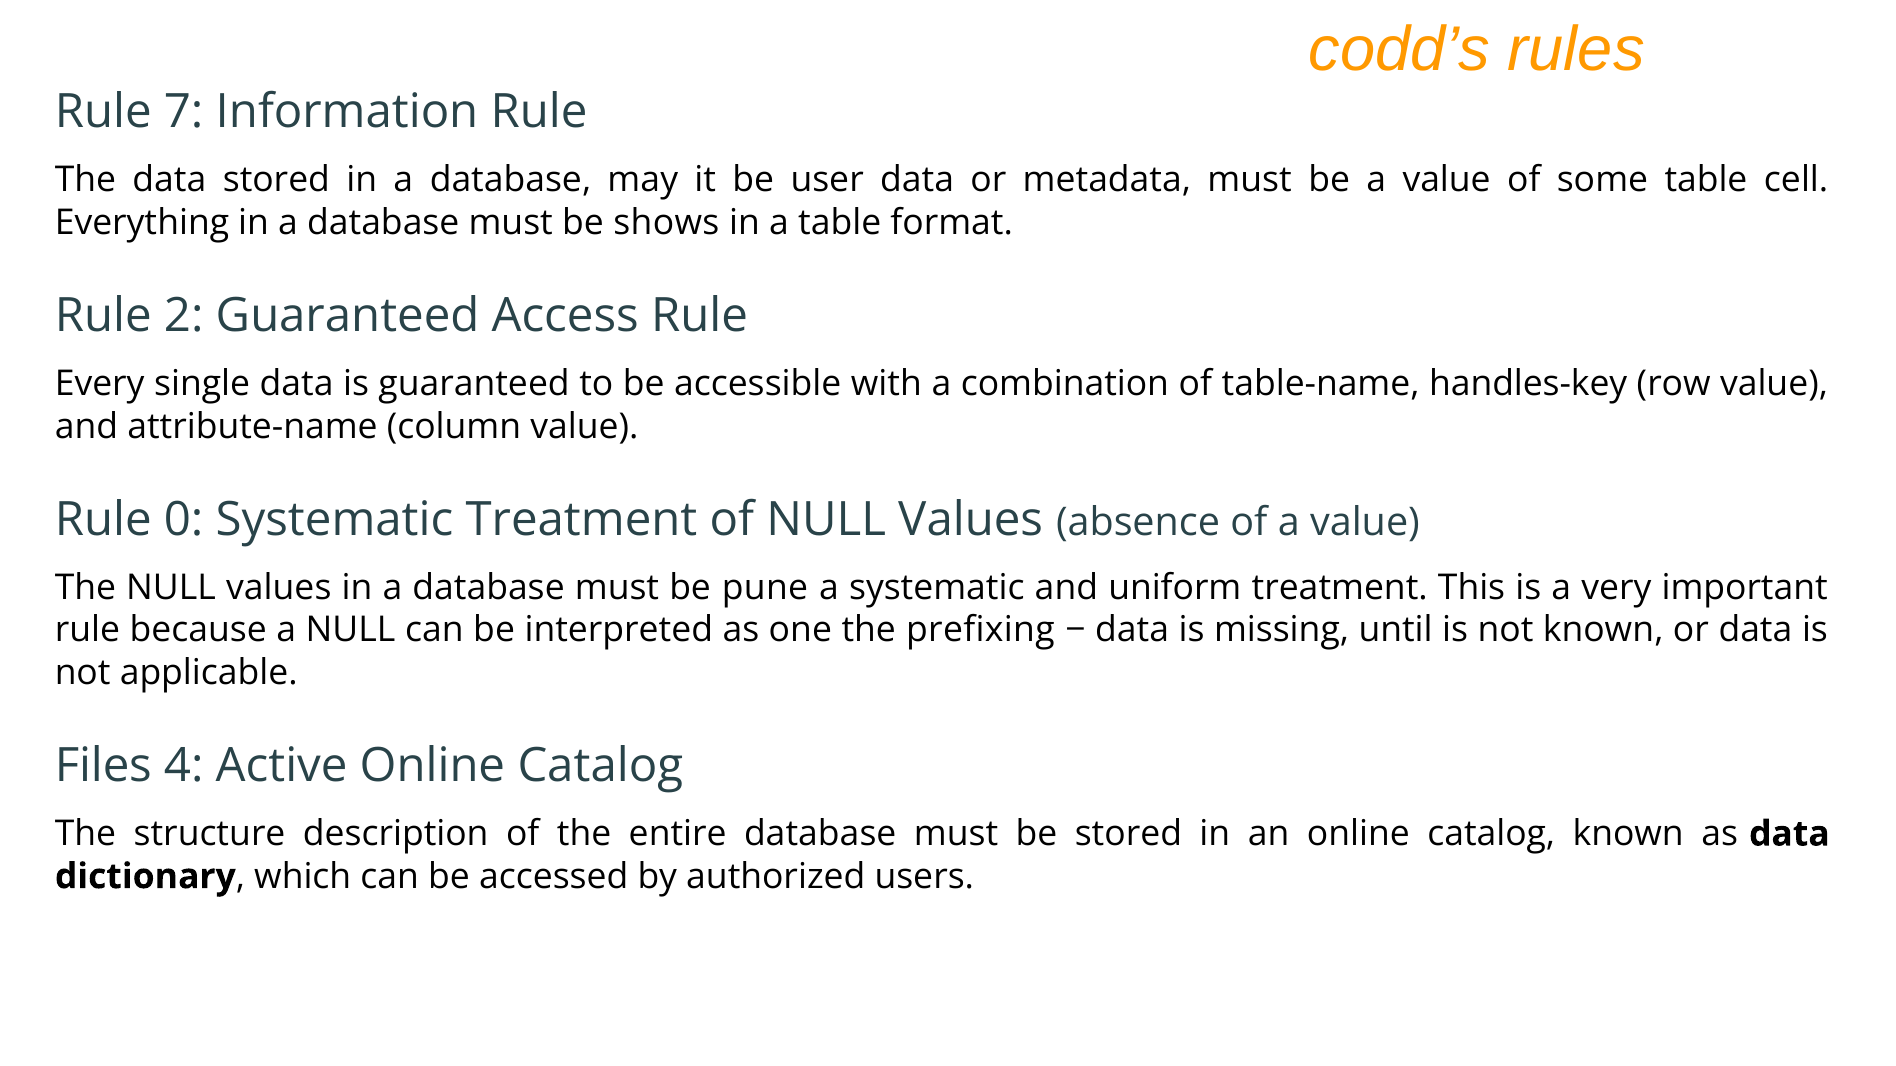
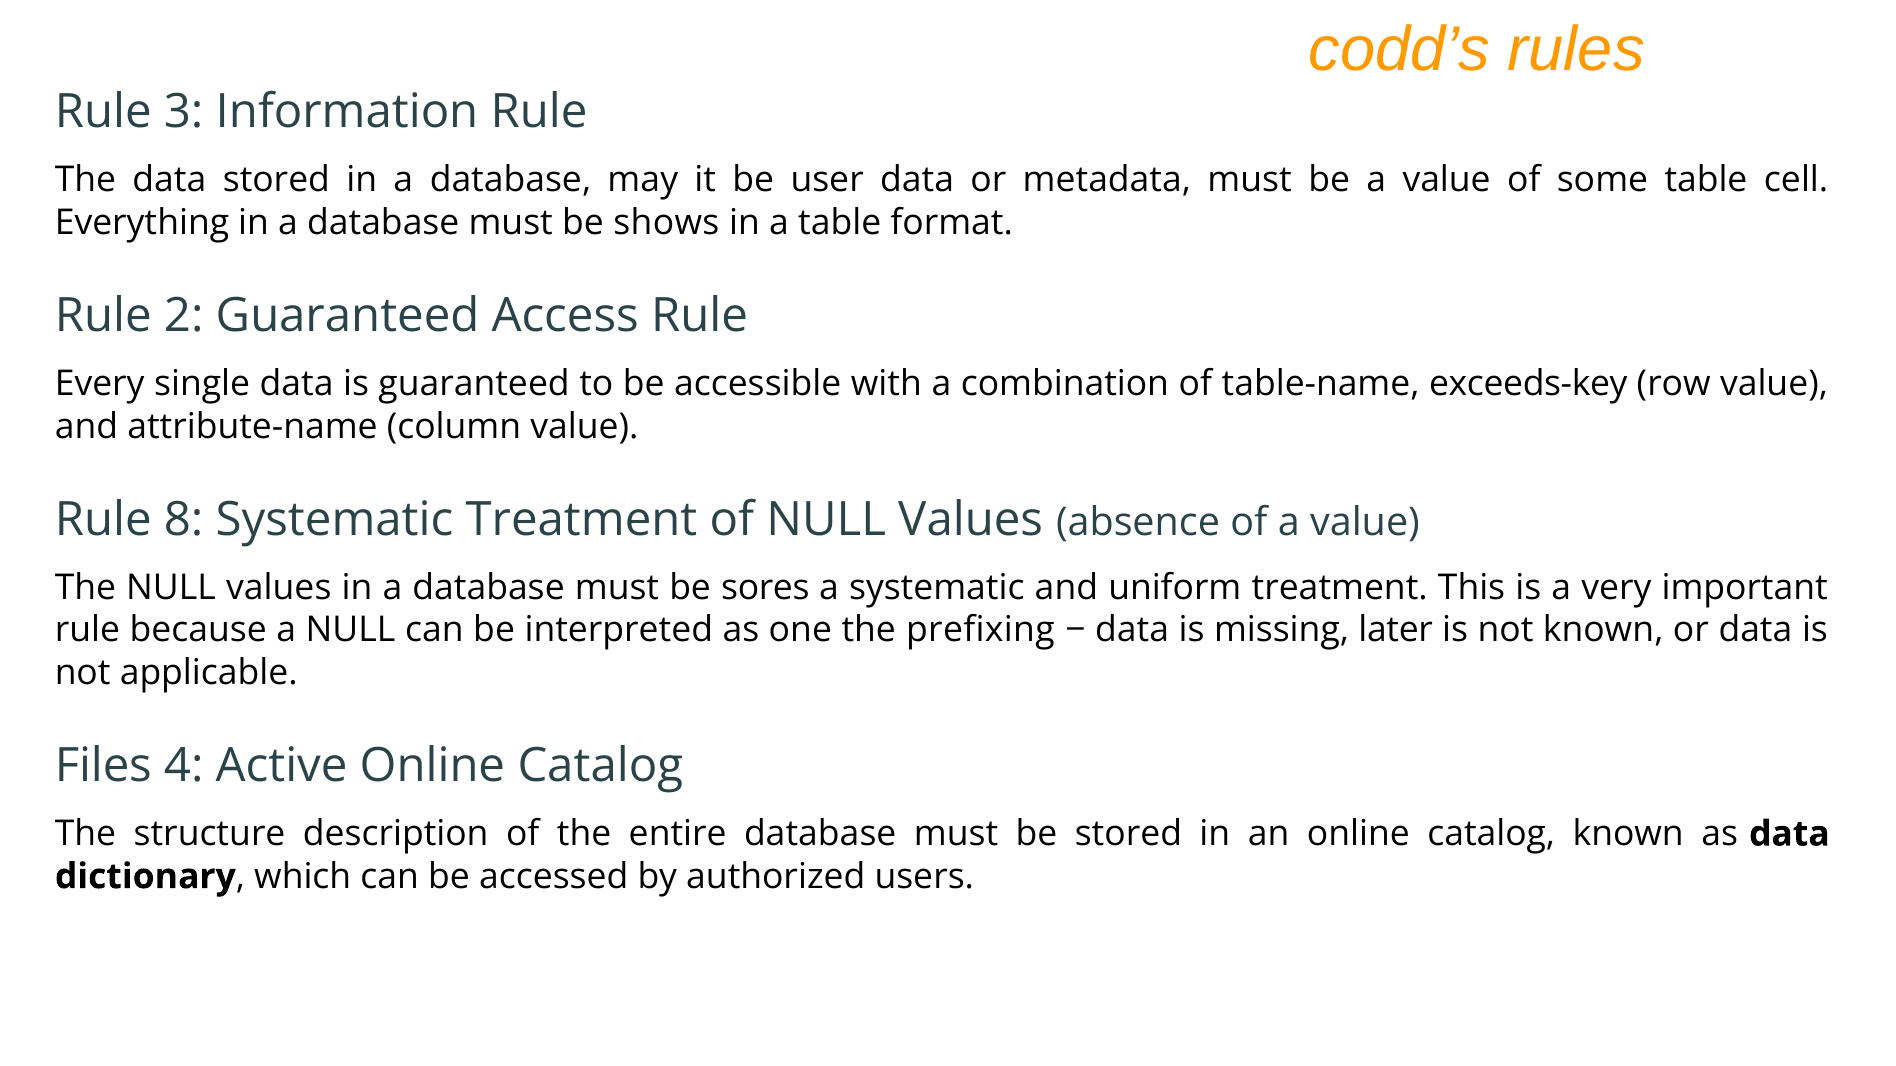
7: 7 -> 3 (184, 112)
handles-key: handles-key -> exceeds-key (1528, 384)
0: 0 -> 8 (184, 520)
pune: pune -> sores (765, 588)
until: until -> later (1396, 630)
